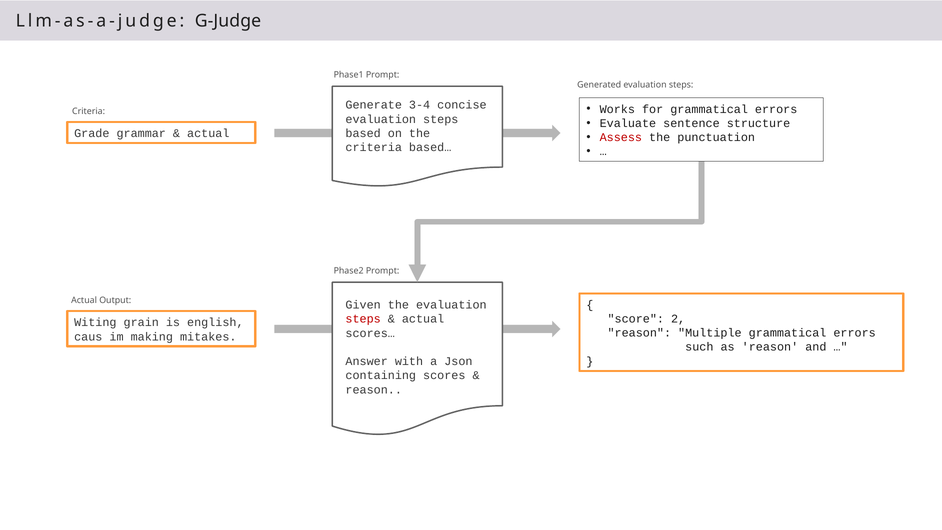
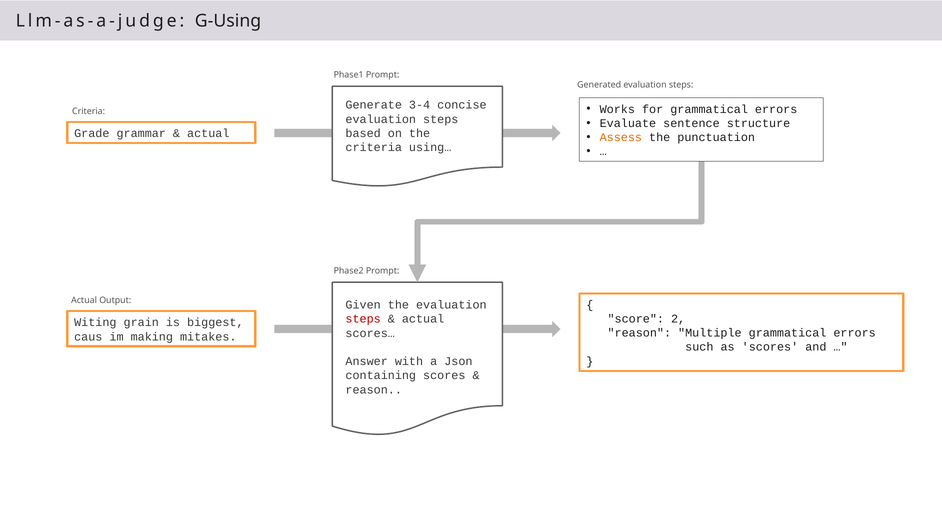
G-Judge: G-Judge -> G-Using (228, 21)
Assess colour: red -> orange (621, 137)
based…: based… -> using… (430, 147)
english: english -> biggest (215, 322)
as reason: reason -> scores (770, 347)
